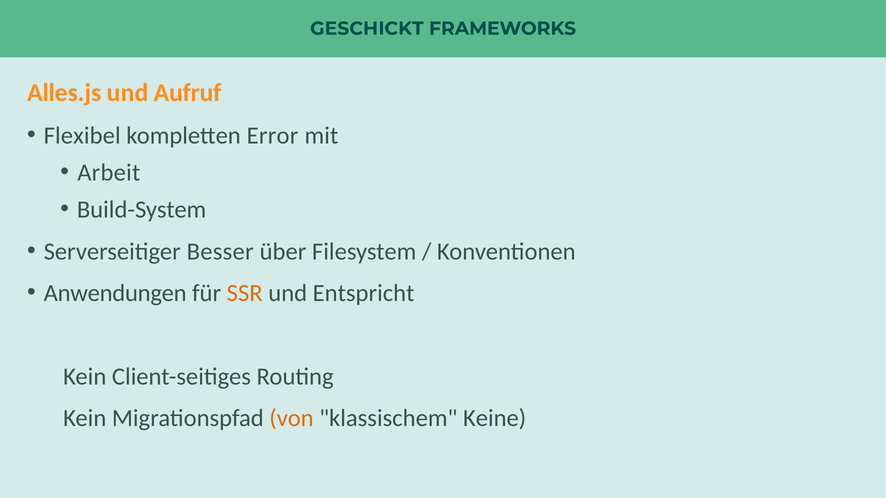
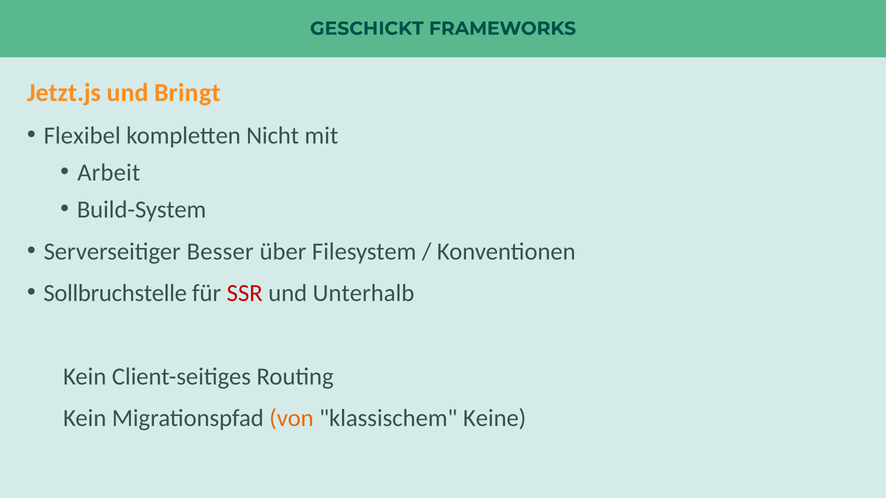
Alles.js: Alles.js -> Jetzt.js (64, 93)
Aufruf: Aufruf -> Bringt (187, 93)
Error: Error -> Nicht (273, 136)
Anwendungen: Anwendungen -> Sollbruchstelle (115, 293)
SSR colour: orange -> red (245, 293)
Entspricht: Entspricht -> Unterhalb (364, 293)
